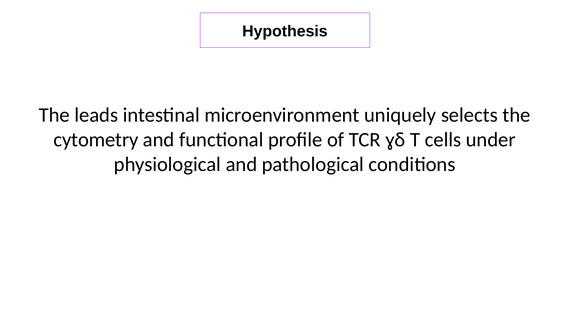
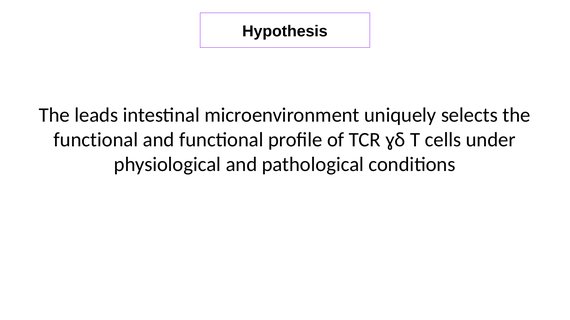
cytometry: cytometry -> functional (96, 140)
